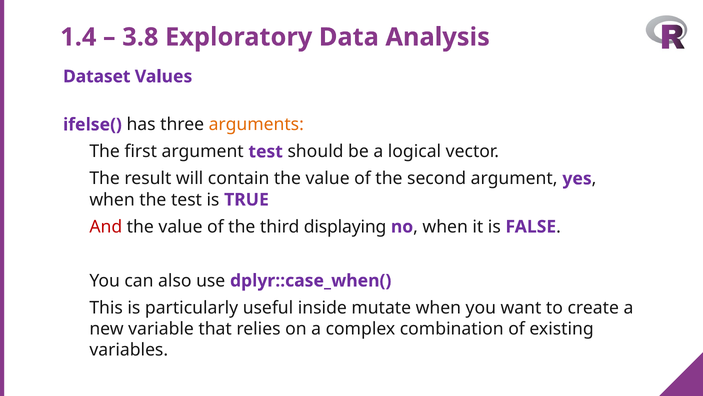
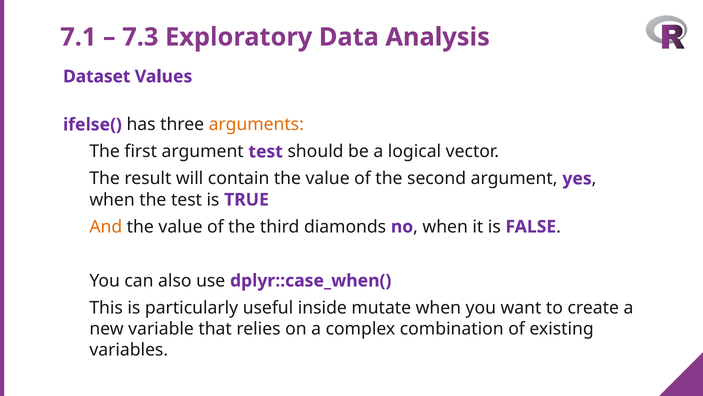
1.4: 1.4 -> 7.1 (78, 37)
3.8: 3.8 -> 7.3 (140, 37)
And colour: red -> orange (106, 226)
displaying: displaying -> diamonds (345, 226)
